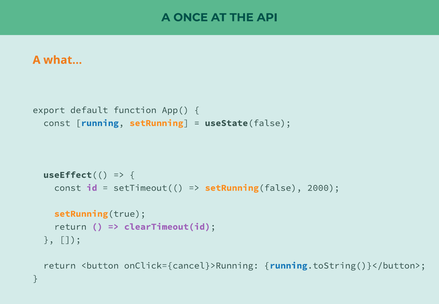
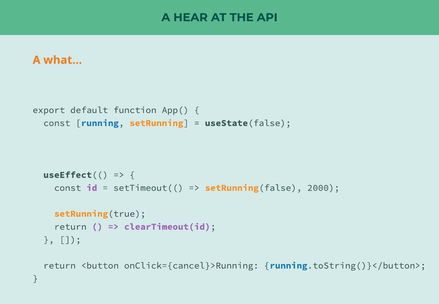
ONCE: ONCE -> HEAR (191, 17)
